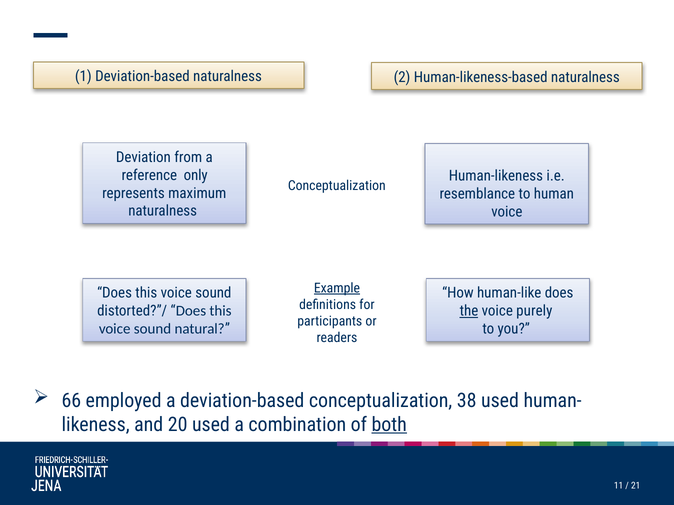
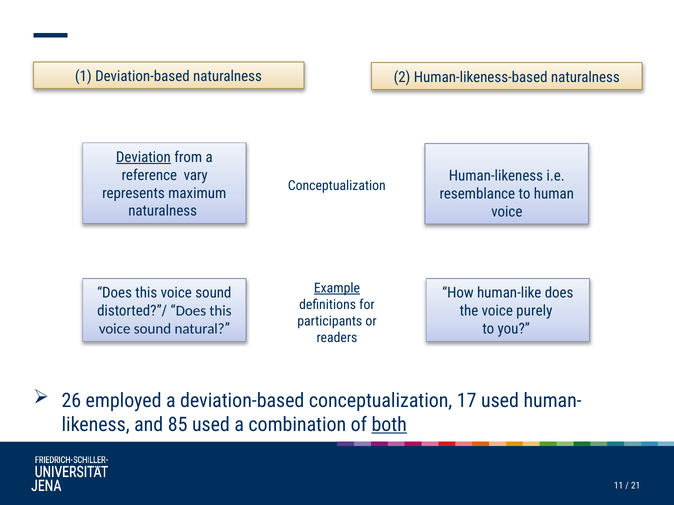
Deviation underline: none -> present (143, 157)
only: only -> vary (196, 175)
the underline: present -> none (469, 311)
66: 66 -> 26 (71, 401)
38: 38 -> 17 (467, 401)
20: 20 -> 85 (178, 425)
